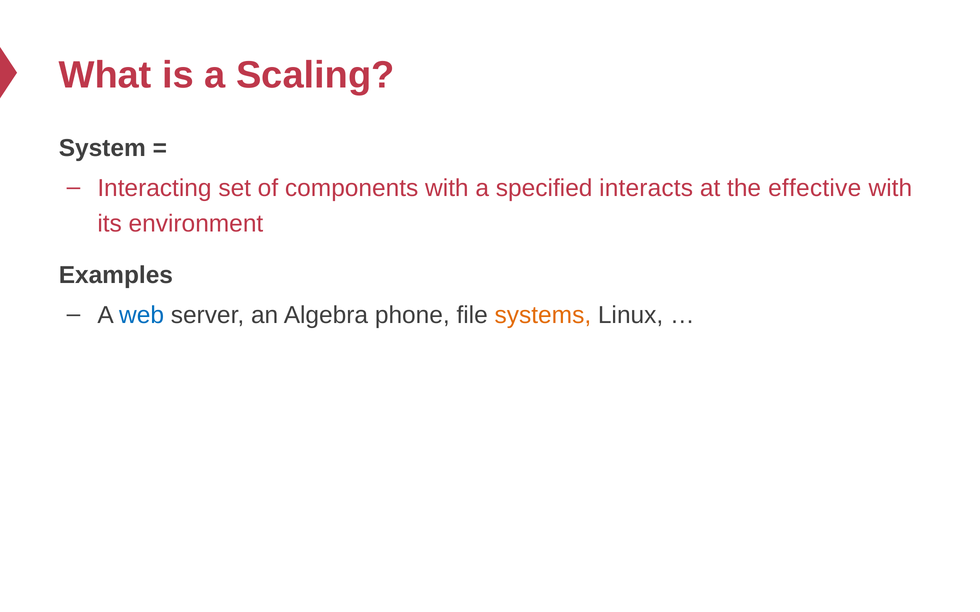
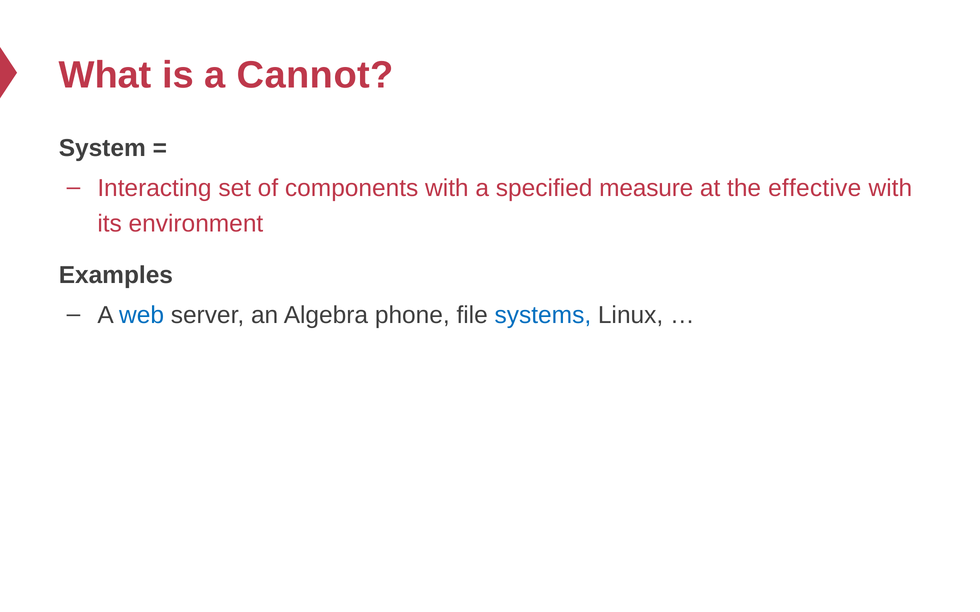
Scaling: Scaling -> Cannot (315, 75)
interacts: interacts -> measure (646, 188)
systems colour: orange -> blue (543, 315)
